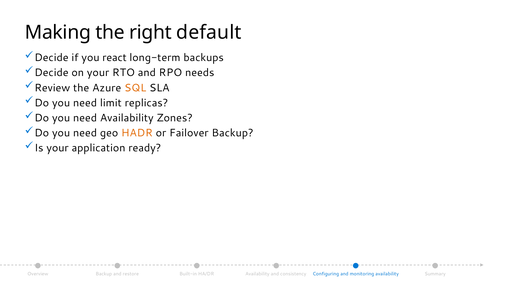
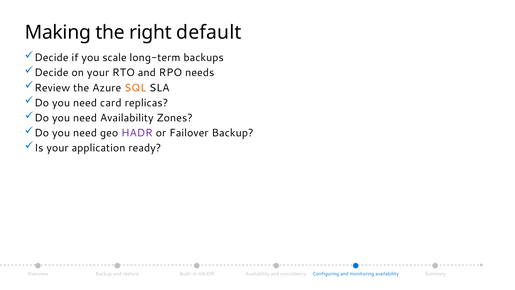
react: react -> scale (114, 58)
limit: limit -> card (111, 103)
HADR colour: orange -> purple (137, 133)
